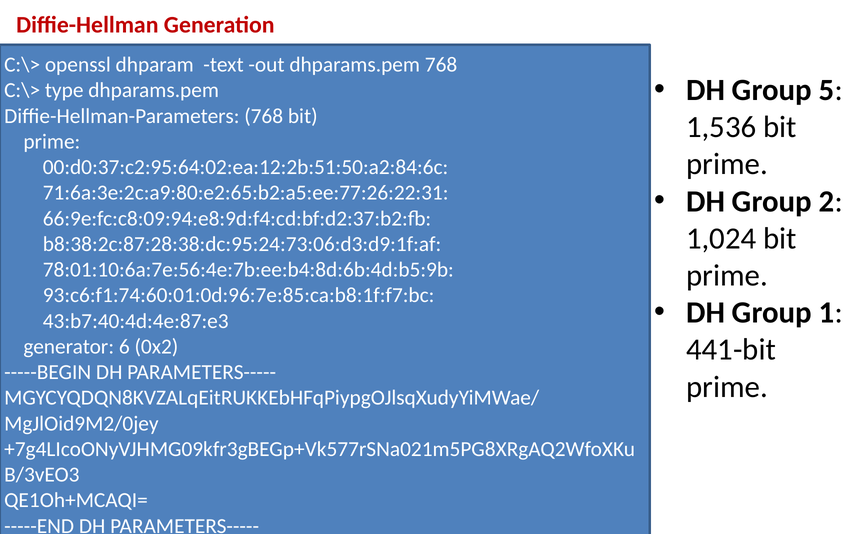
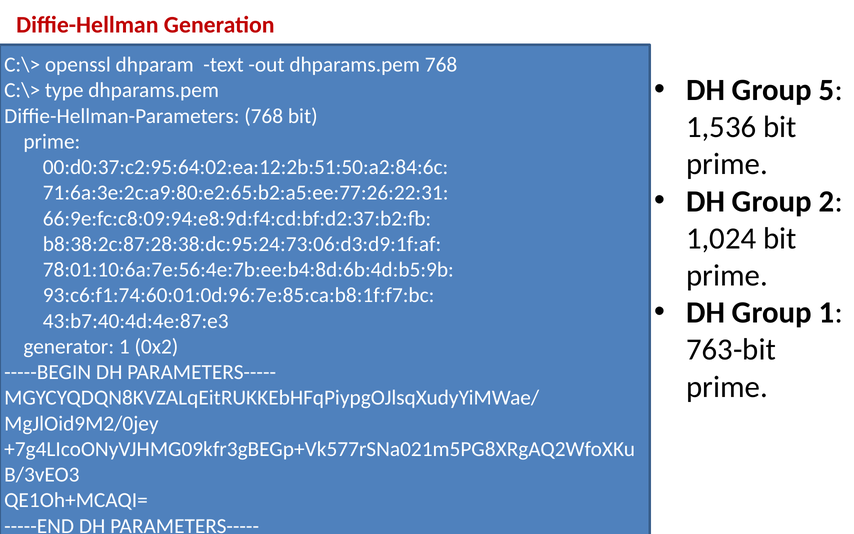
441-bit: 441-bit -> 763-bit (731, 350)
generator 6: 6 -> 1 (124, 346)
